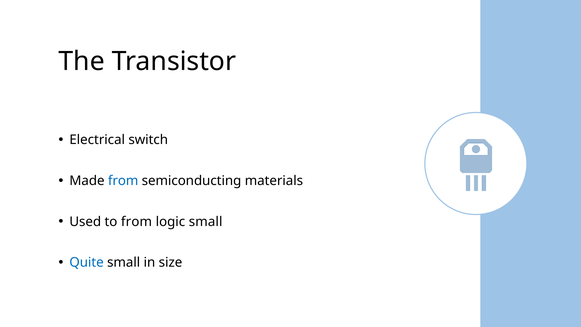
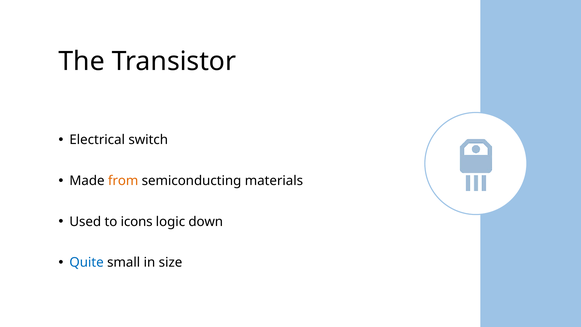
from colour: blue -> orange (123, 181)
to from: from -> icons (137, 222)
logic small: small -> down (206, 222)
